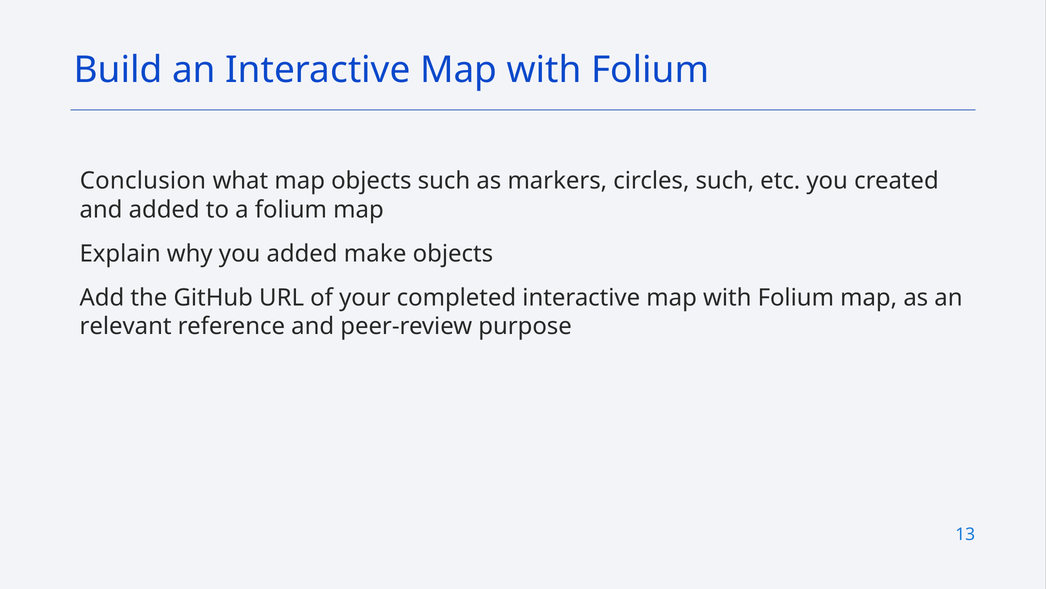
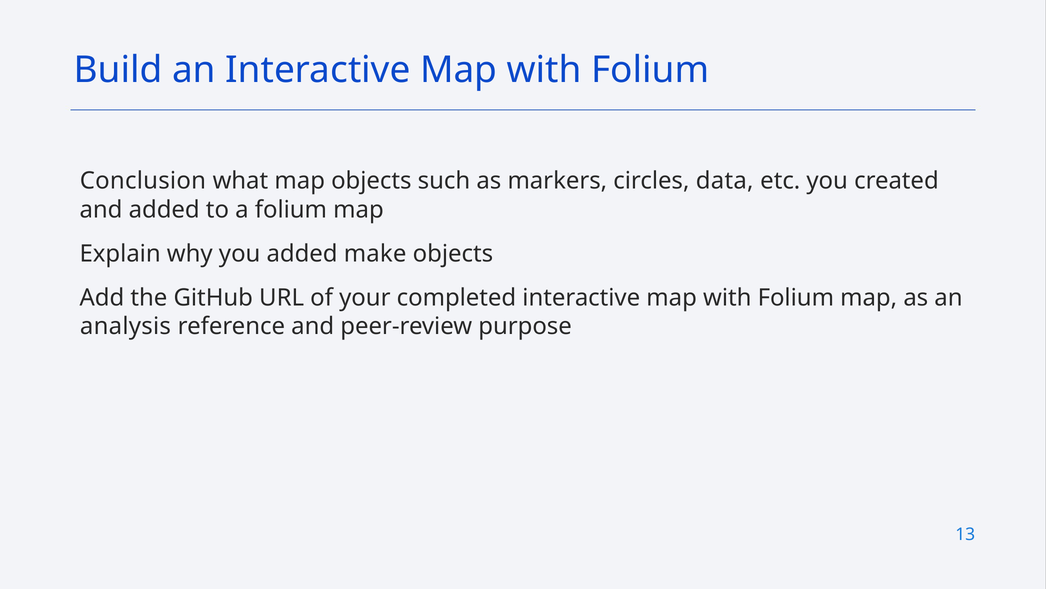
circles such: such -> data (725, 181)
relevant: relevant -> analysis (125, 326)
